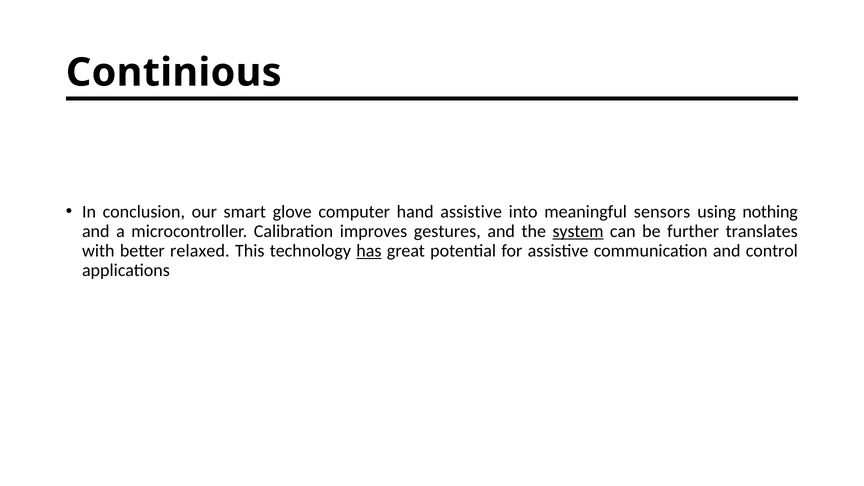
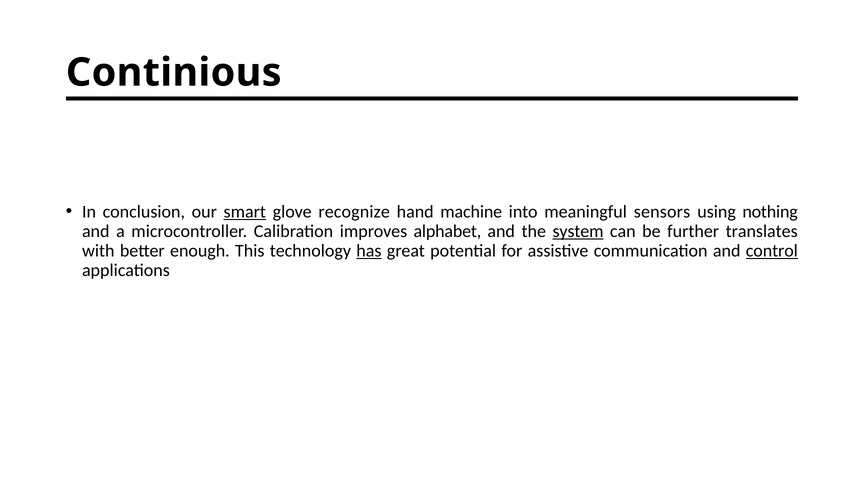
smart underline: none -> present (245, 212)
computer: computer -> recognize (354, 212)
hand assistive: assistive -> machine (471, 212)
gestures: gestures -> alphabet (447, 231)
relaxed: relaxed -> enough (200, 251)
control underline: none -> present (772, 251)
